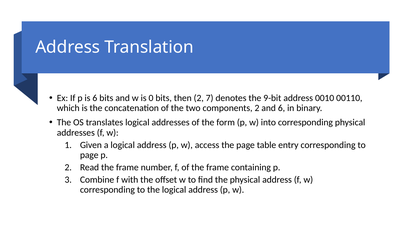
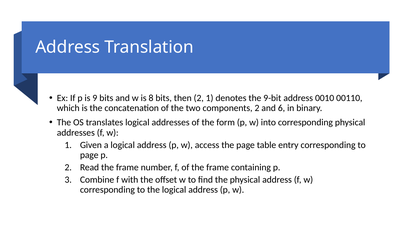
is 6: 6 -> 9 (95, 98)
0: 0 -> 8 (151, 98)
2 7: 7 -> 1 (210, 98)
